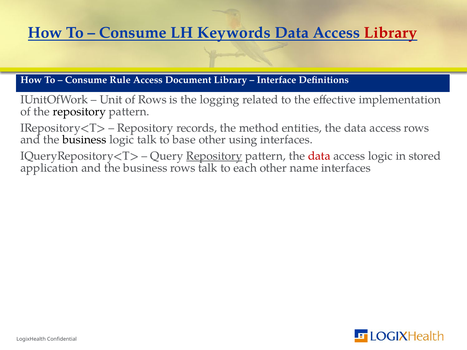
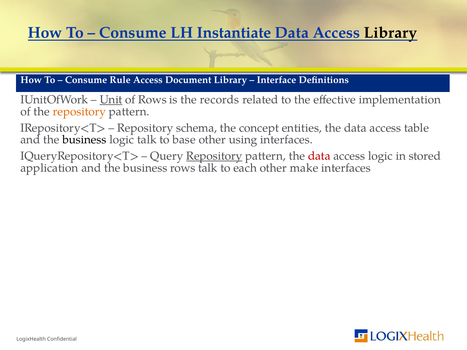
Keywords: Keywords -> Instantiate (234, 33)
Library colour: red -> black (390, 33)
Unit underline: none -> present (111, 100)
logging: logging -> records (220, 100)
repository colour: black -> orange (79, 112)
records: records -> schema (197, 128)
method: method -> concept (259, 128)
access rows: rows -> table (417, 128)
name: name -> make (304, 168)
